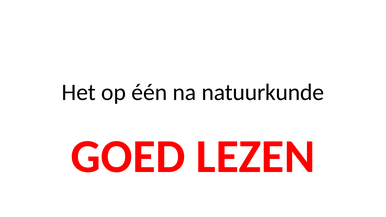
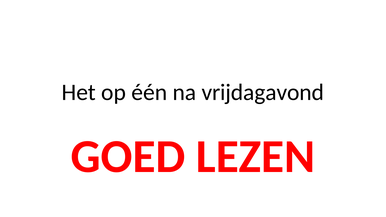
natuurkunde: natuurkunde -> vrijdagavond (263, 92)
